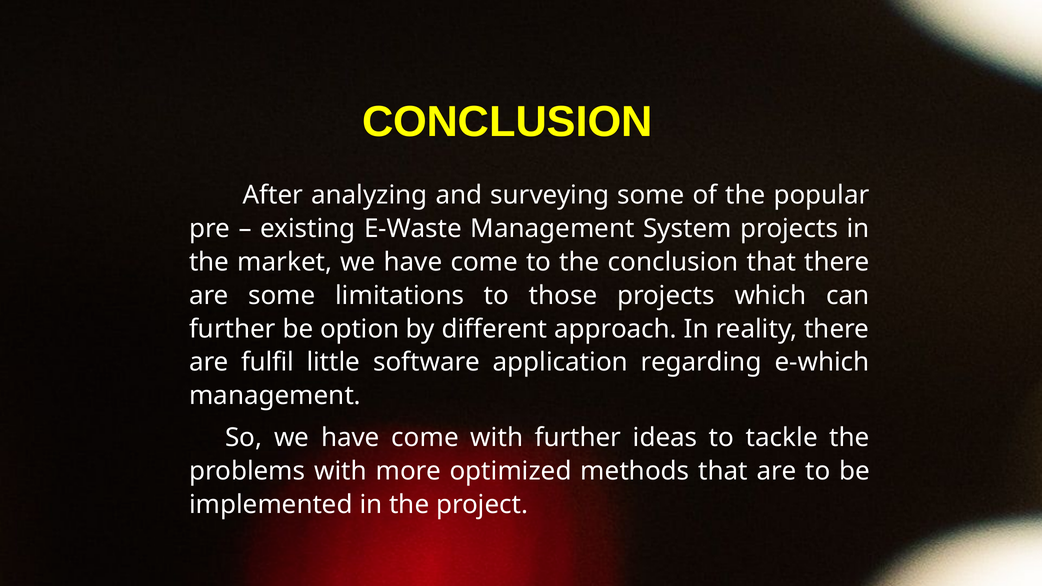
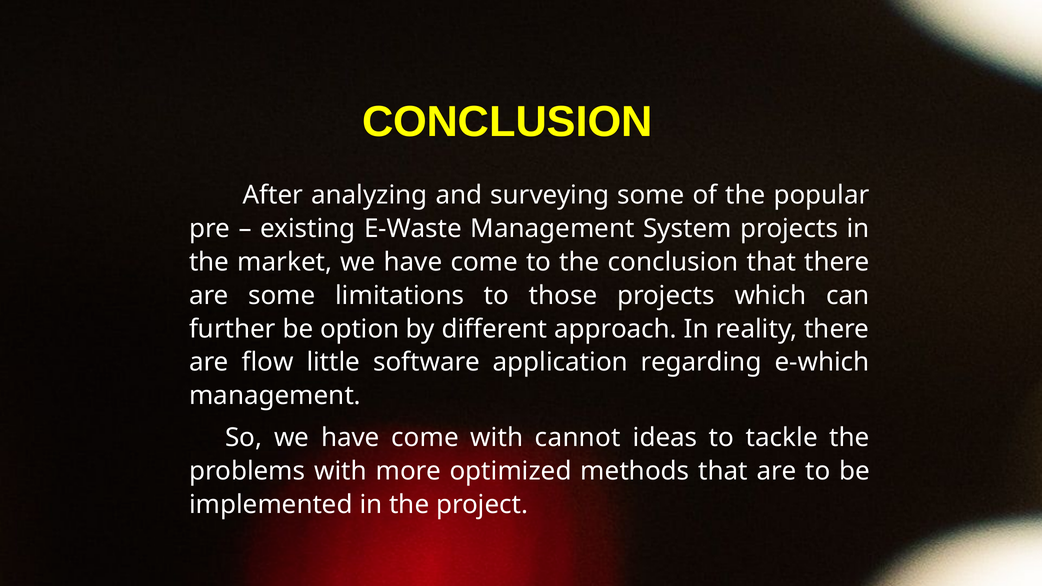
fulfil: fulfil -> flow (268, 362)
with further: further -> cannot (578, 438)
